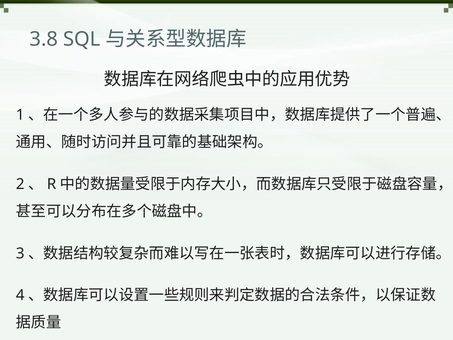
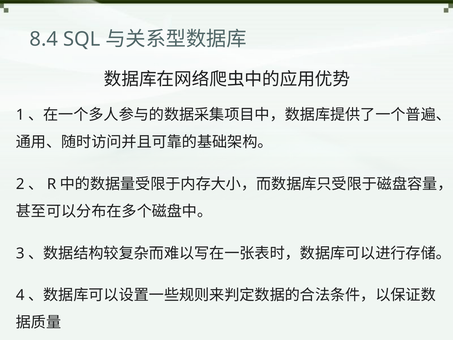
3.8: 3.8 -> 8.4 (44, 39)
